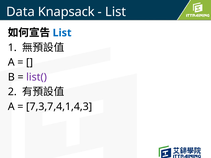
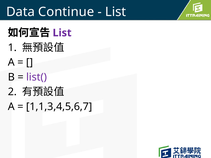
Knapsack: Knapsack -> Continue (66, 12)
List colour: blue -> purple (62, 33)
7,3,7,4,1,4,3: 7,3,7,4,1,4,3 -> 1,1,3,4,5,6,7 (59, 107)
